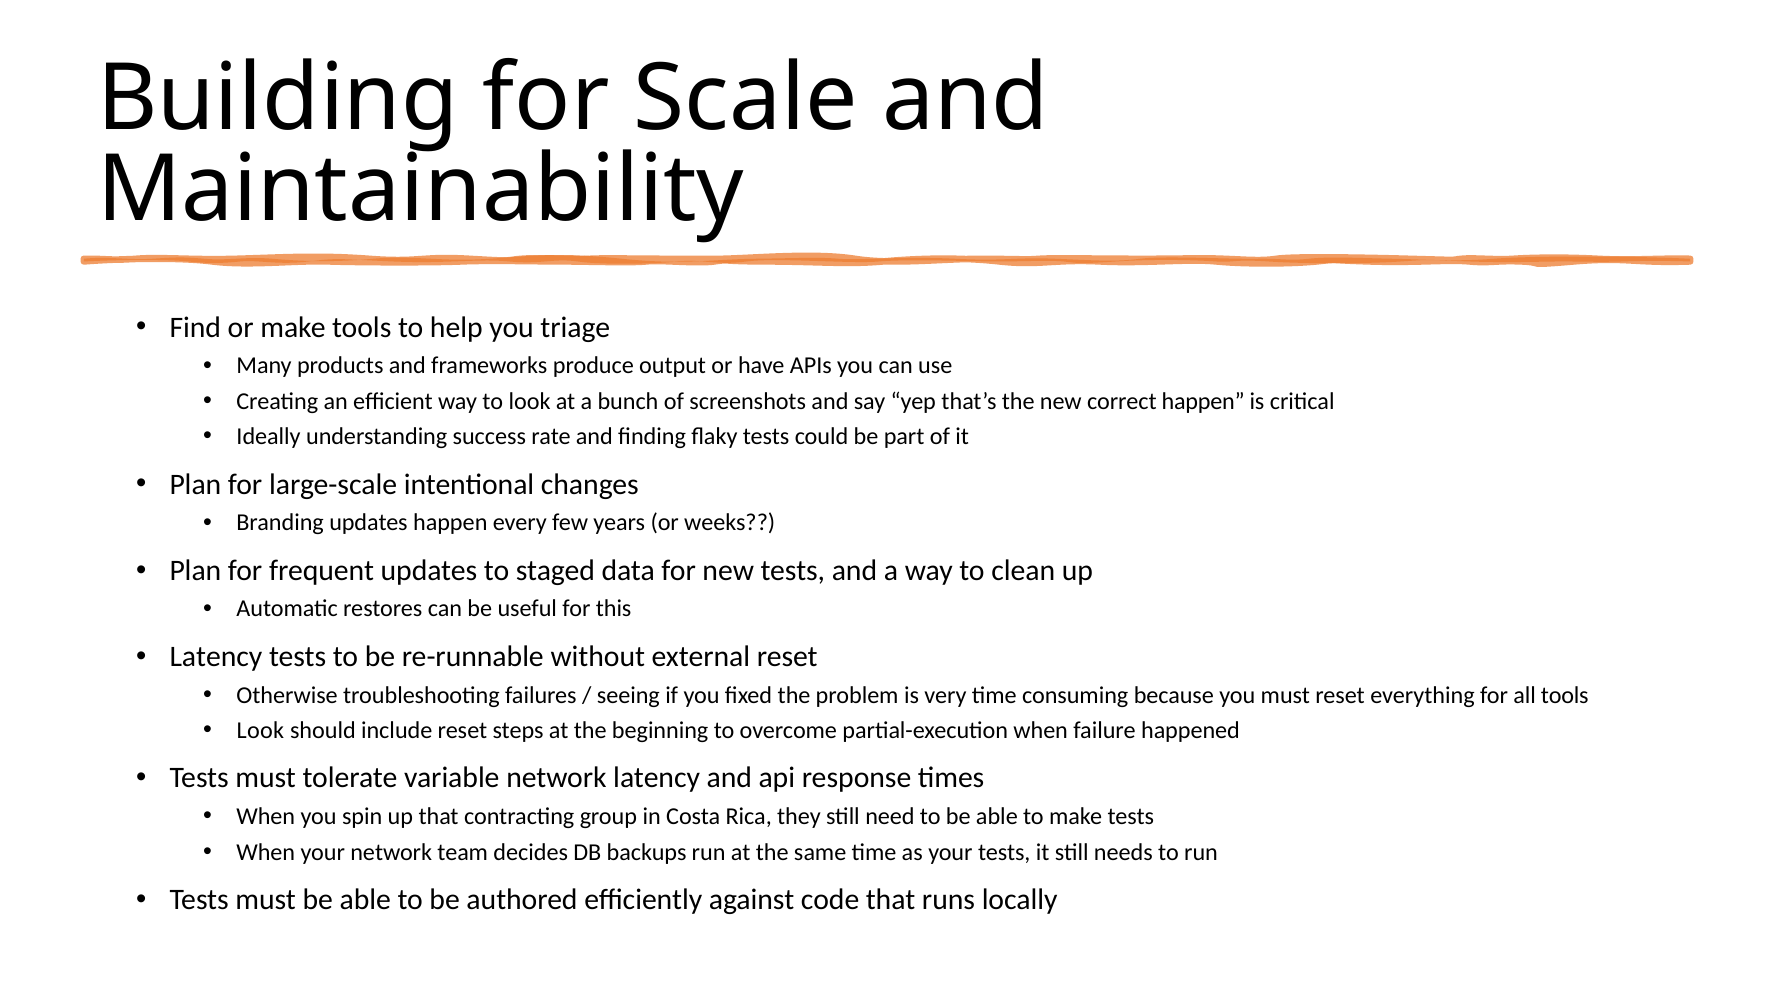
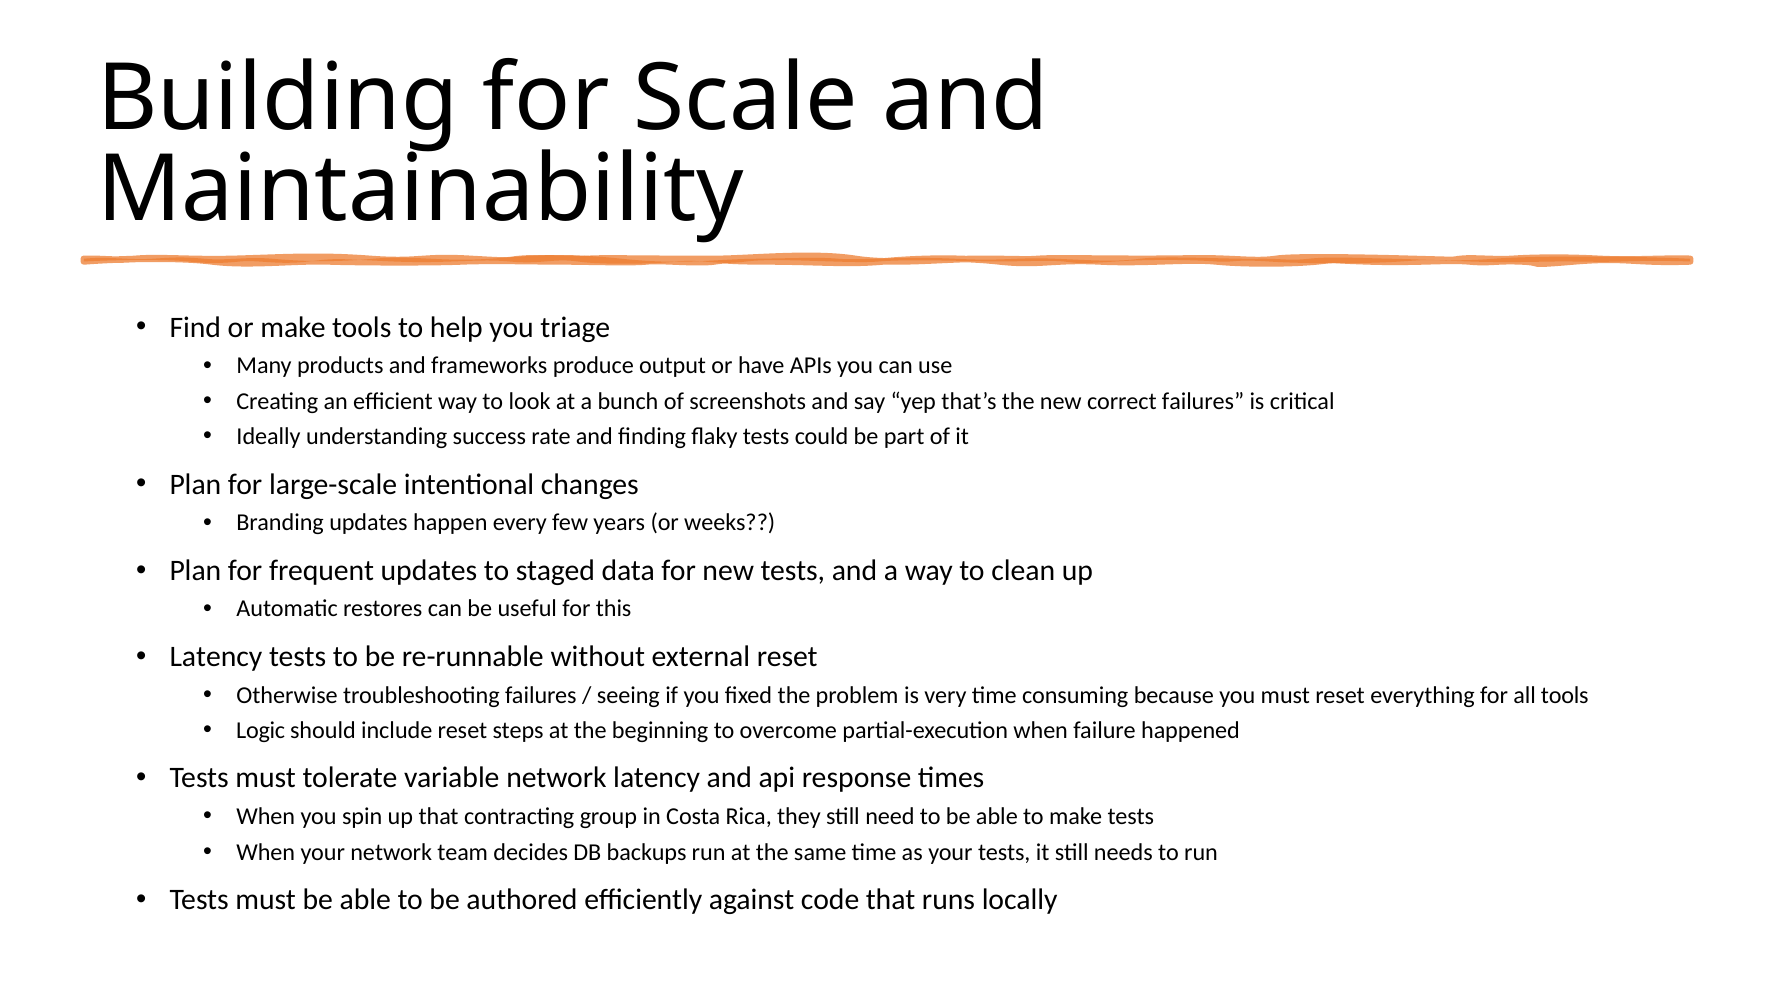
correct happen: happen -> failures (1203, 401)
Look: Look -> Logic (261, 731)
